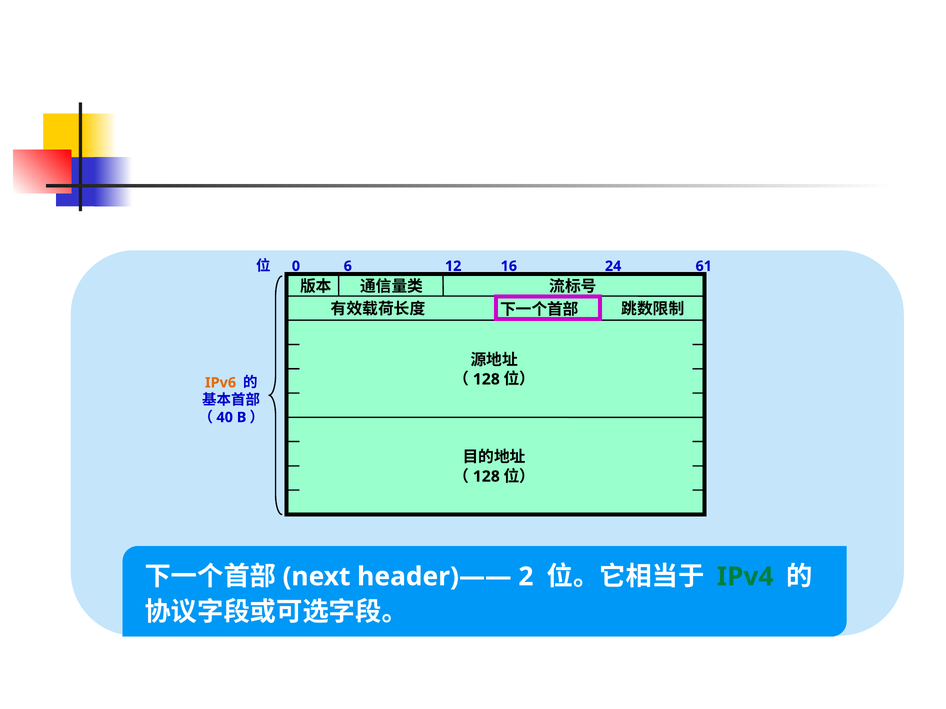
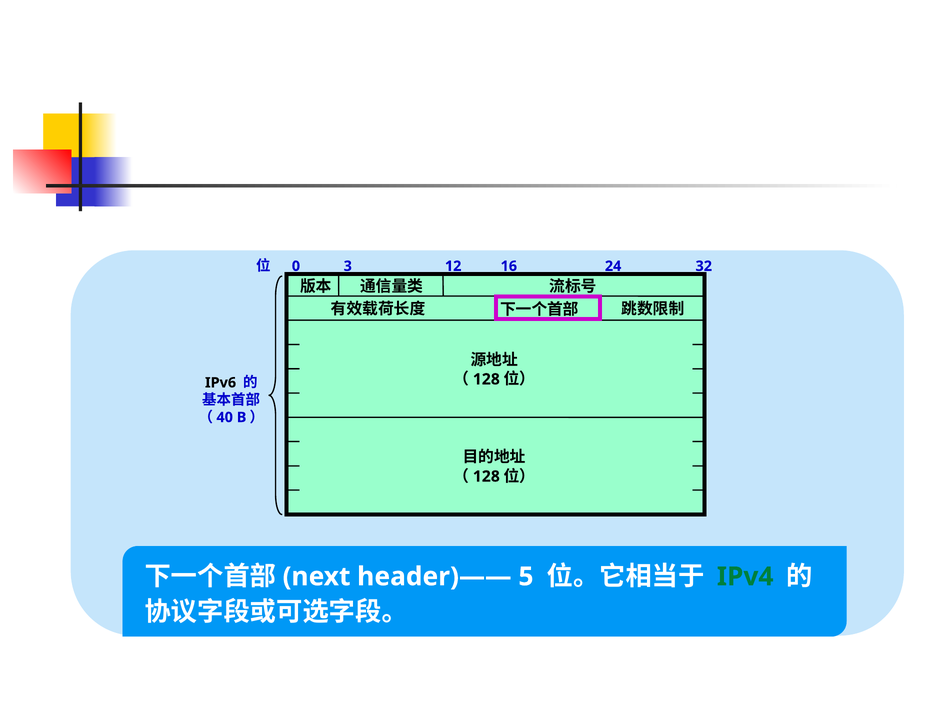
6: 6 -> 3 (348, 266)
61: 61 -> 32 (704, 266)
IPv6 colour: orange -> black (221, 383)
2: 2 -> 5 (526, 577)
